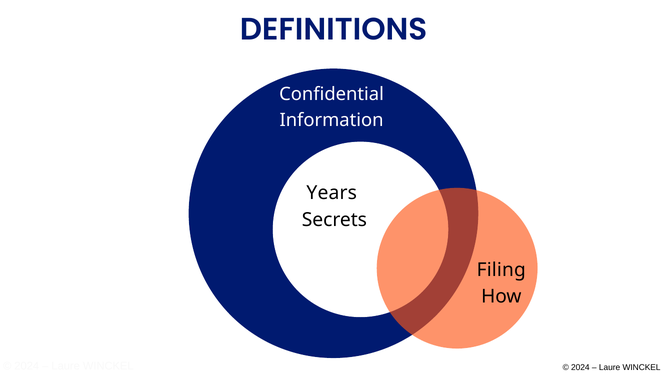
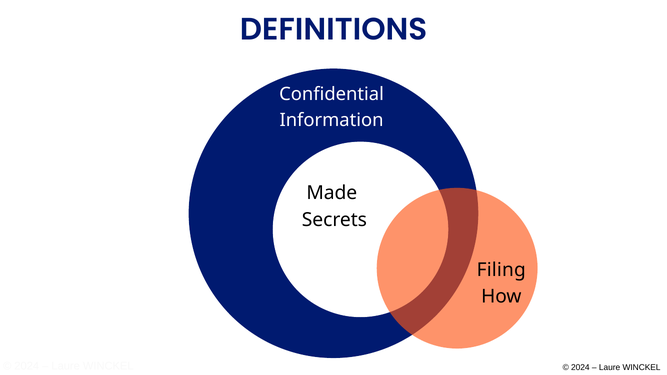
Years: Years -> Made (332, 193)
